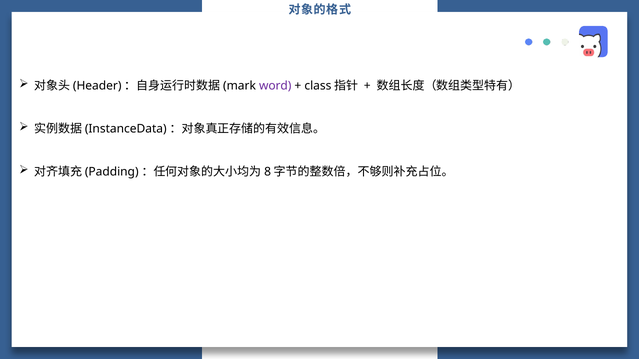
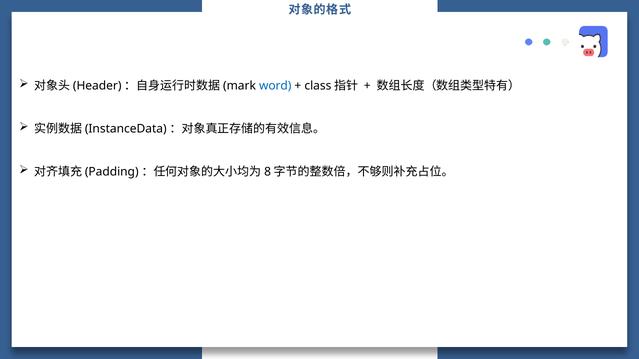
word colour: purple -> blue (275, 86)
